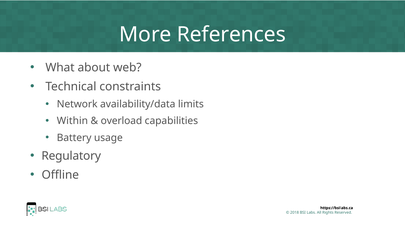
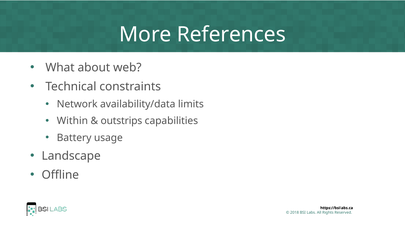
overload: overload -> outstrips (121, 121)
Regulatory: Regulatory -> Landscape (71, 156)
